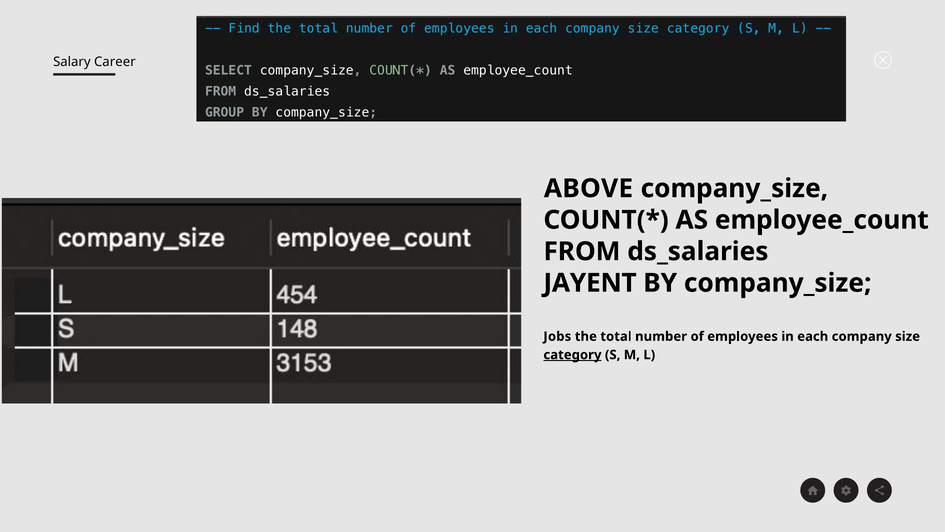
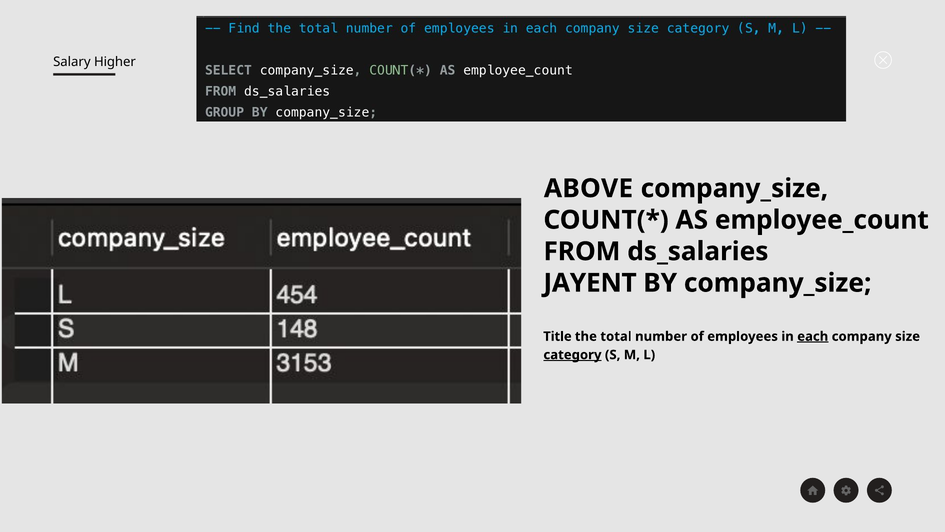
Career: Career -> Higher (115, 62)
Jobs: Jobs -> Title (557, 336)
each underline: none -> present (813, 336)
